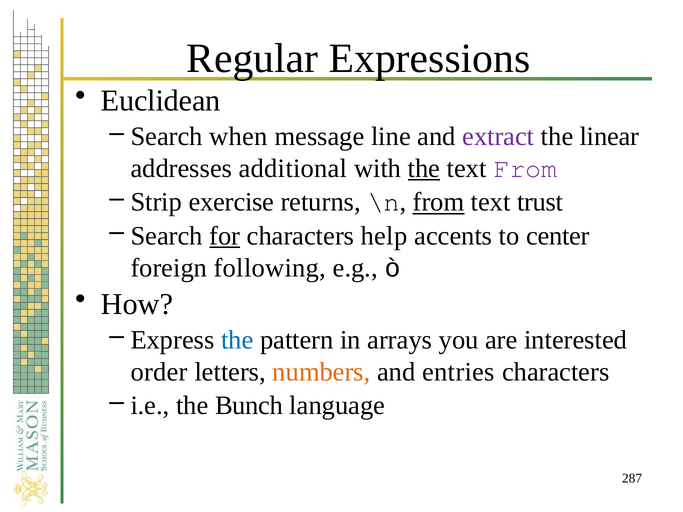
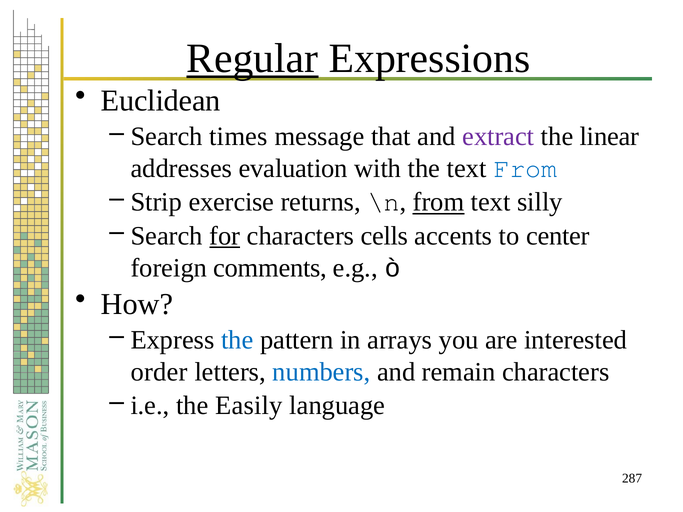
Regular underline: none -> present (252, 59)
when: when -> times (239, 137)
line: line -> that (391, 137)
additional: additional -> evaluation (293, 169)
the underline: present -> none (424, 169)
From colour: purple -> blue (525, 169)
trust: trust -> silly (540, 202)
help: help -> cells (384, 236)
following: following -> comments (270, 268)
numbers colour: orange -> blue (321, 372)
entries: entries -> remain (459, 372)
Bunch: Bunch -> Easily (249, 406)
